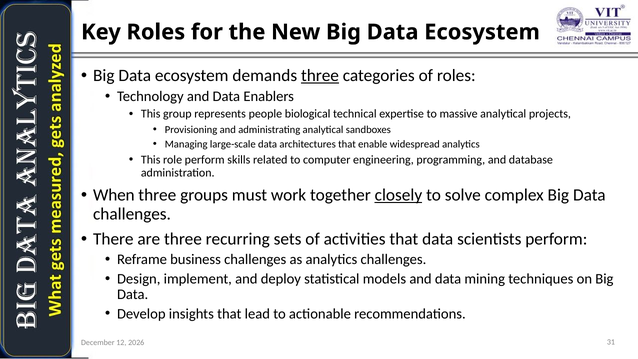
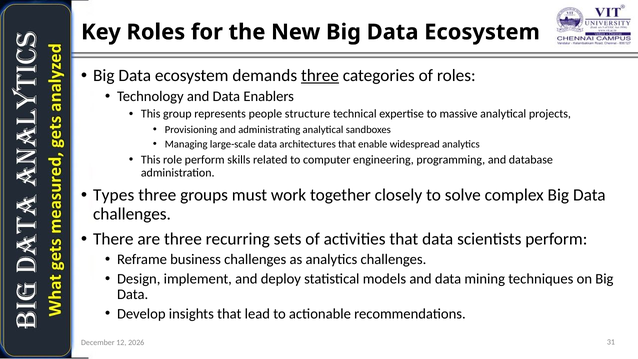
biological: biological -> structure (308, 114)
When: When -> Types (114, 195)
closely underline: present -> none (398, 195)
